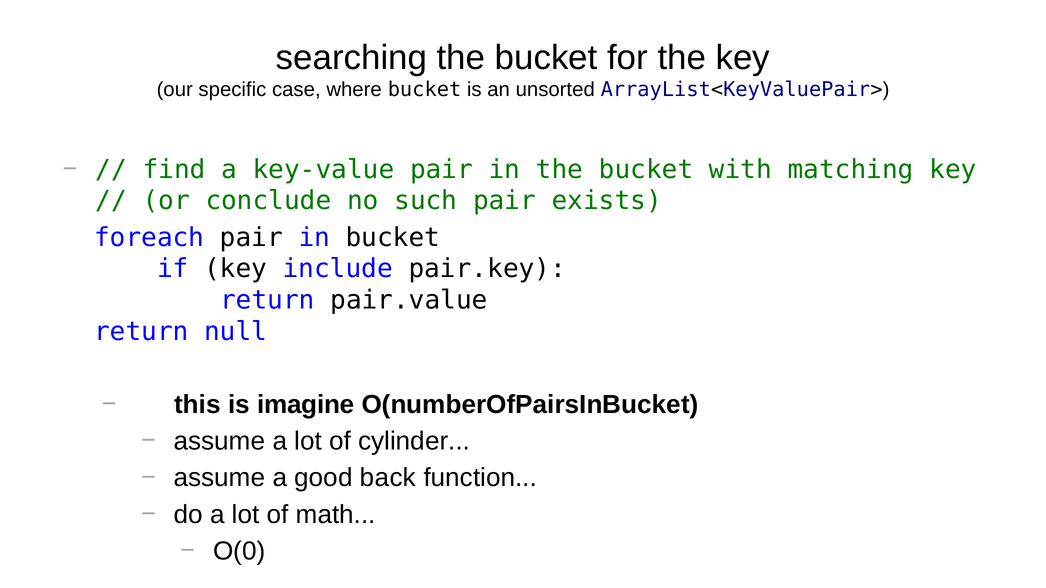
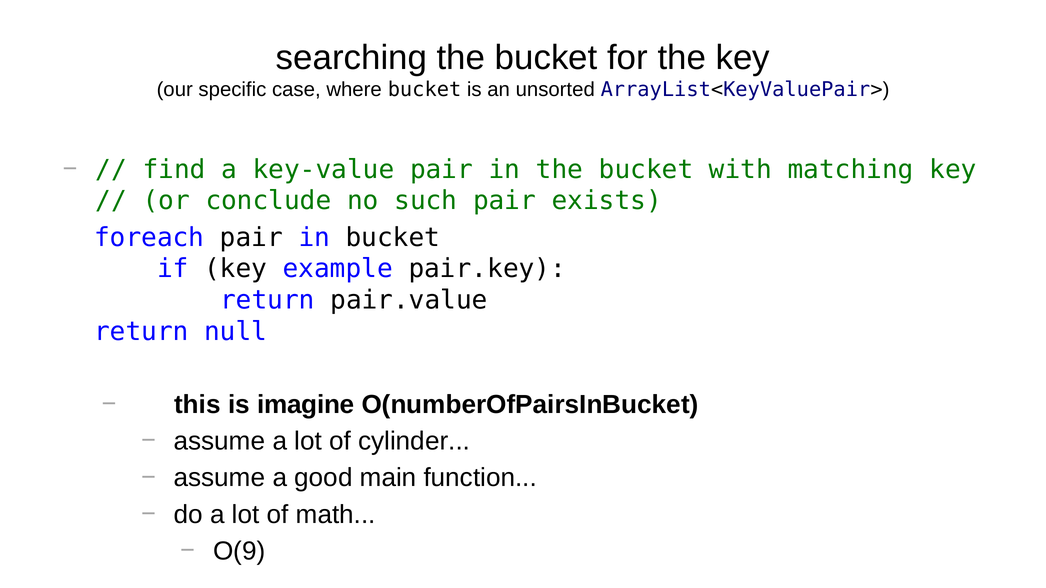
include: include -> example (338, 269)
back: back -> main (388, 478)
O(0: O(0 -> O(9 (239, 551)
